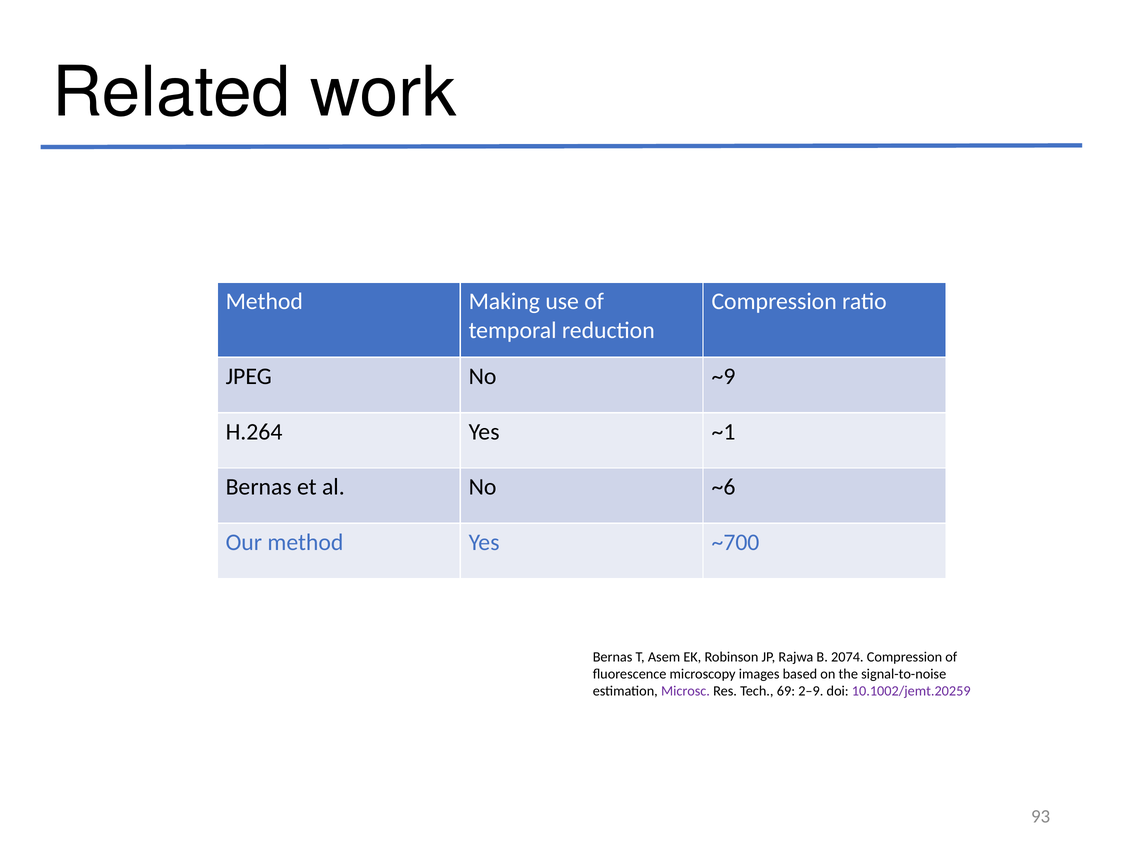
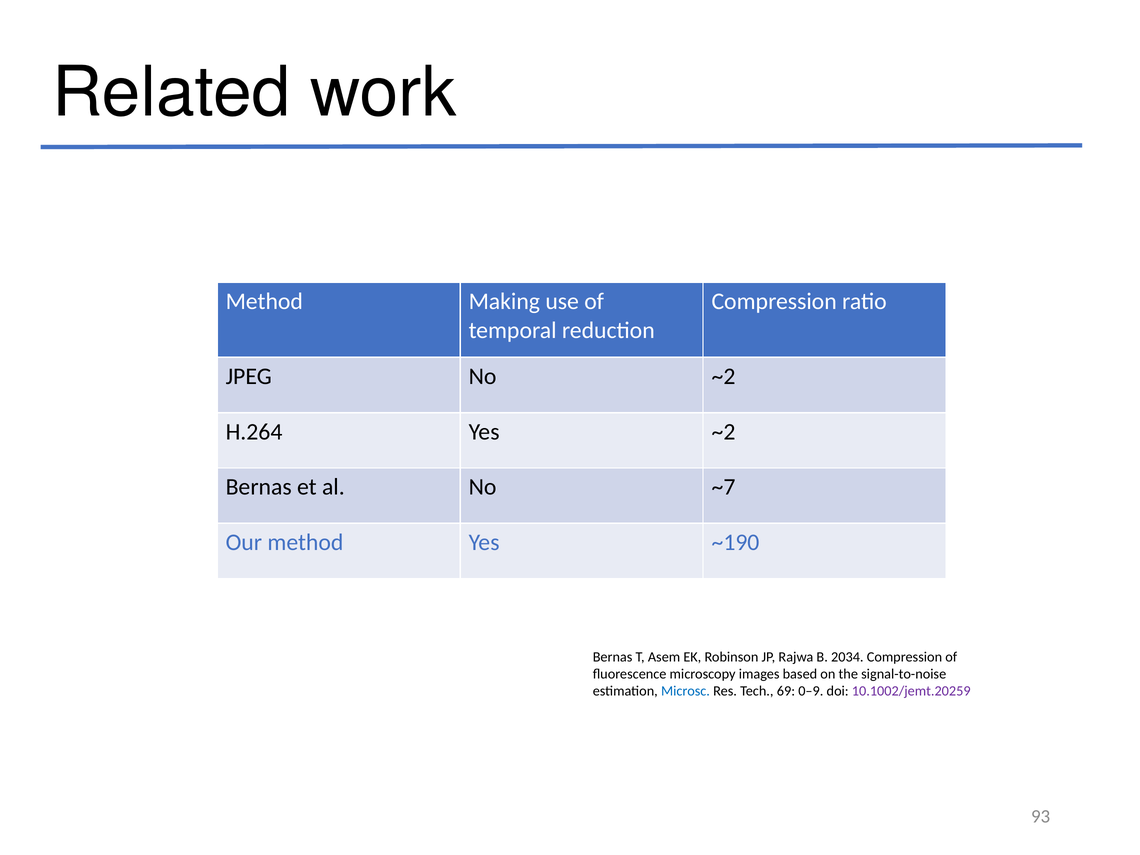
No ~9: ~9 -> ~2 (724, 376)
Yes ~1: ~1 -> ~2 (724, 432)
~6: ~6 -> ~7 (724, 487)
~700: ~700 -> ~190 (735, 542)
2074: 2074 -> 2034 (847, 657)
Microsc colour: purple -> blue (685, 691)
2–9: 2–9 -> 0–9 (811, 691)
